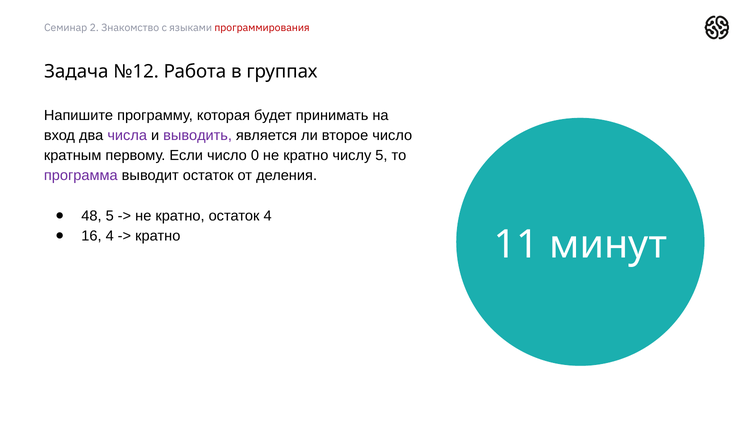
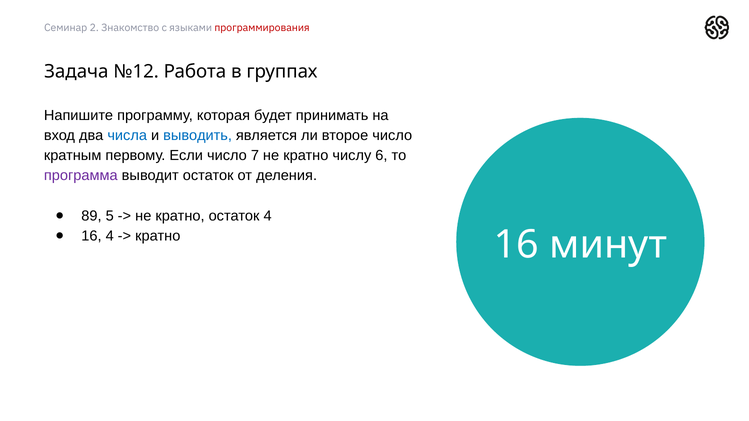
числа colour: purple -> blue (127, 136)
выводить colour: purple -> blue (198, 136)
0: 0 -> 7 (255, 156)
числу 5: 5 -> 6 (381, 156)
48: 48 -> 89 (91, 216)
кратно 11: 11 -> 16 (516, 245)
